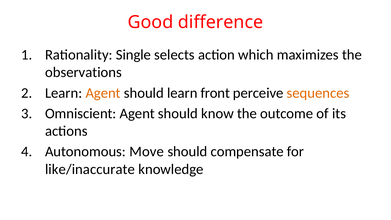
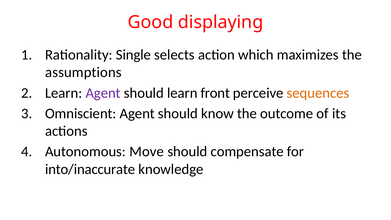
difference: difference -> displaying (221, 22)
observations: observations -> assumptions (83, 72)
Agent colour: orange -> purple (103, 93)
like/inaccurate: like/inaccurate -> into/inaccurate (90, 169)
